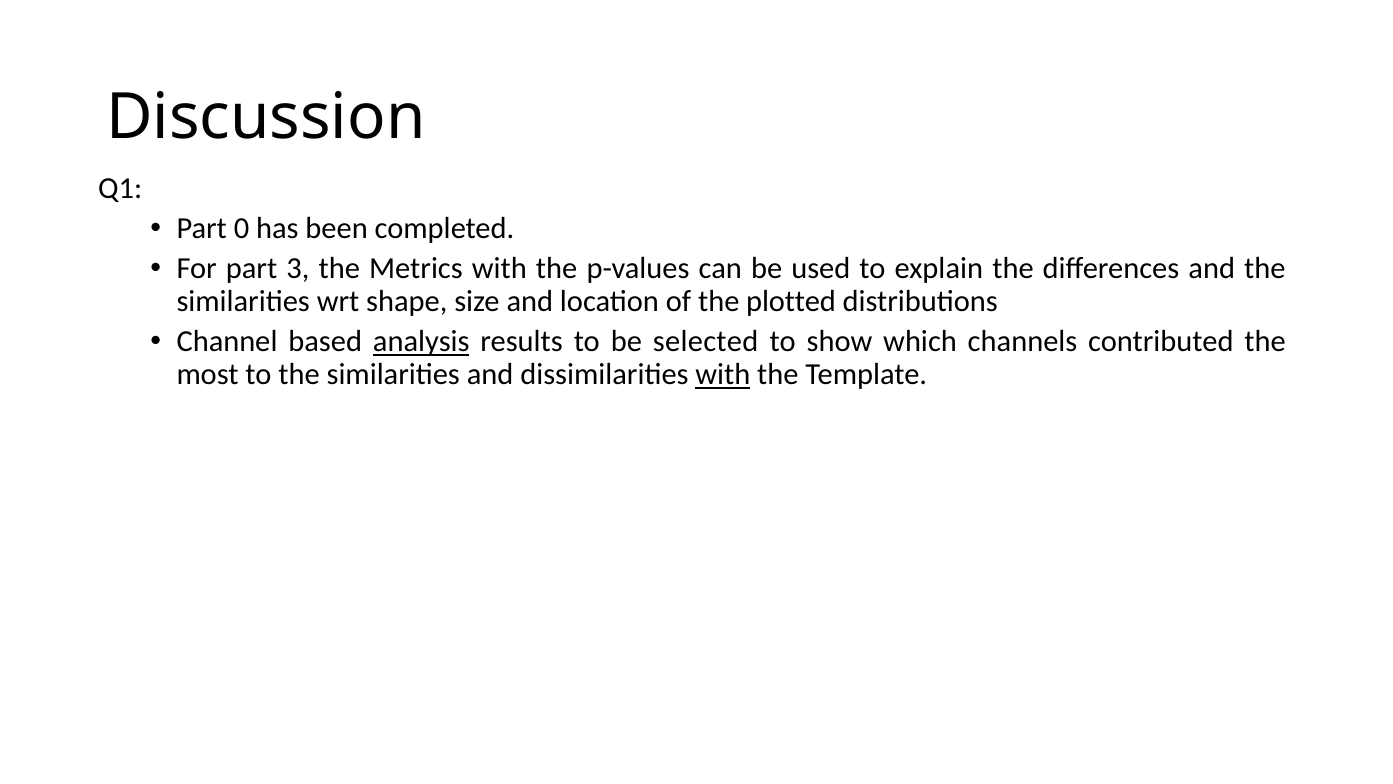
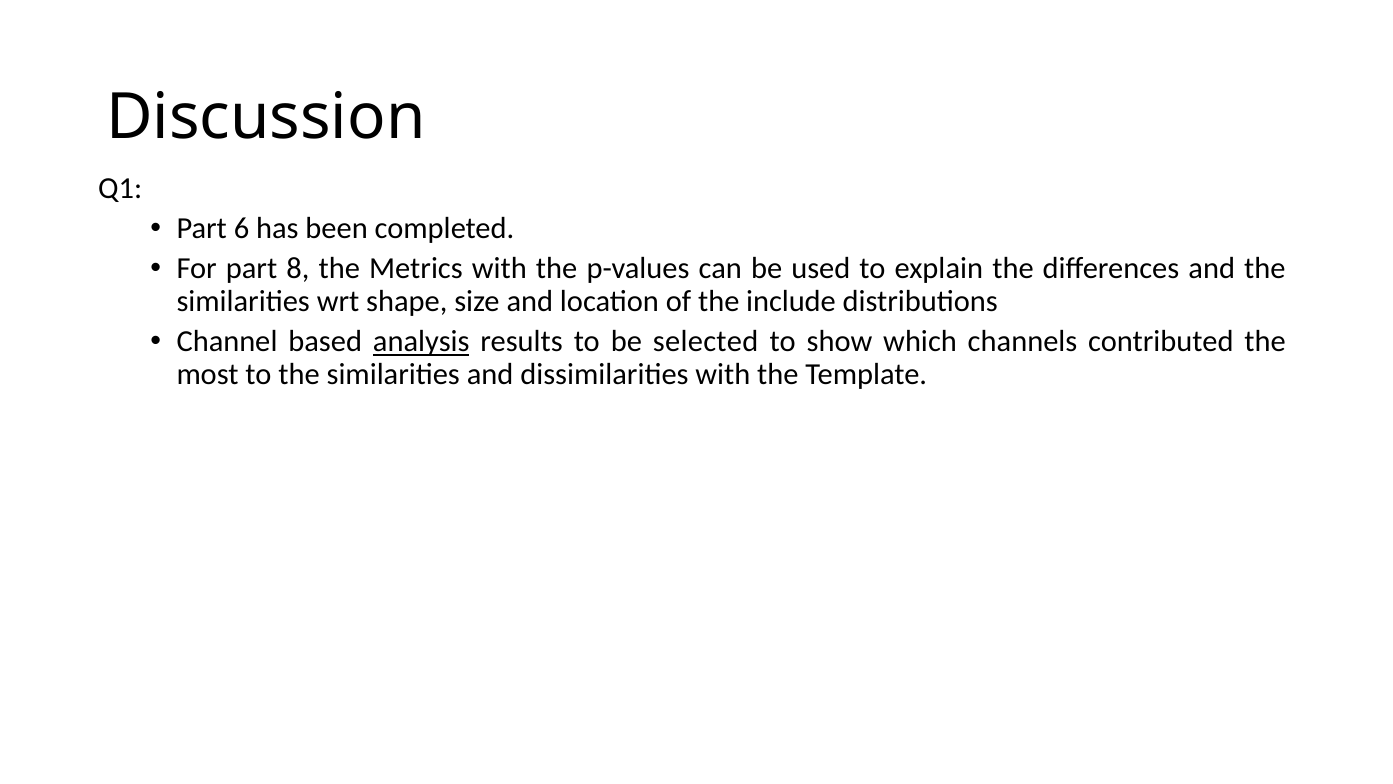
0: 0 -> 6 (241, 228)
3: 3 -> 8 (298, 268)
plotted: plotted -> include (791, 301)
with underline: present -> none (723, 374)
